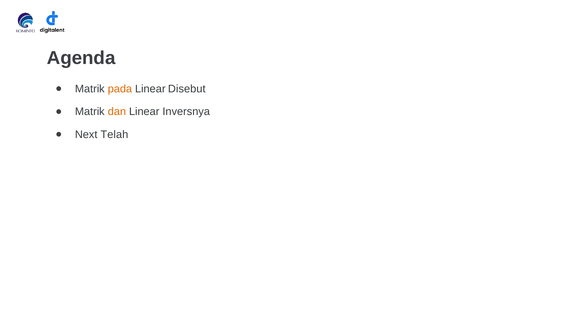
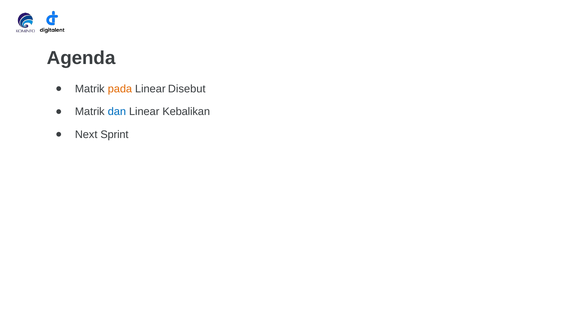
dan colour: orange -> blue (117, 112)
Inversnya: Inversnya -> Kebalikan (186, 112)
Telah: Telah -> Sprint (114, 135)
